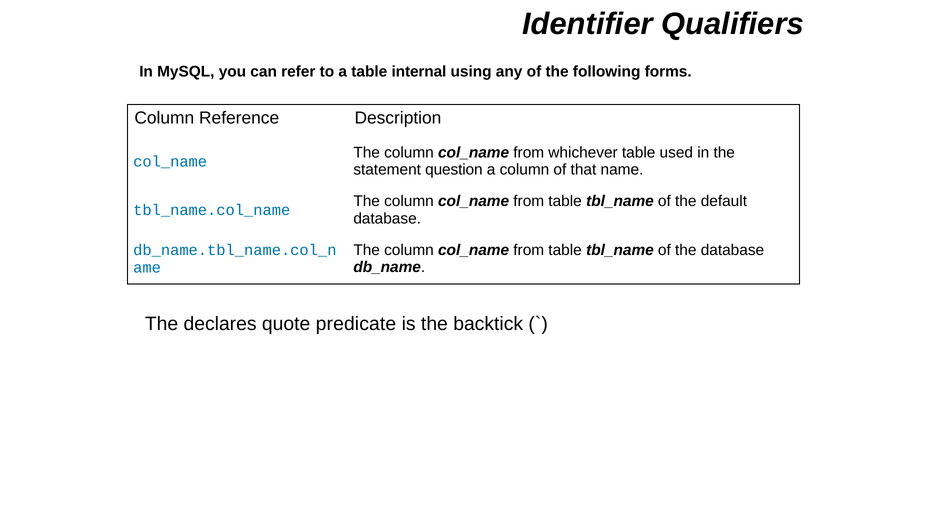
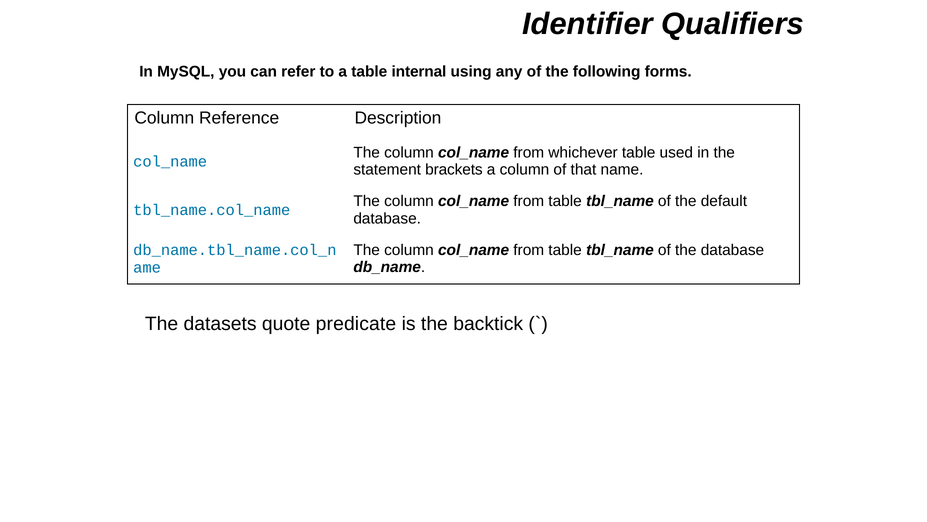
question: question -> brackets (454, 170)
declares: declares -> datasets (220, 323)
